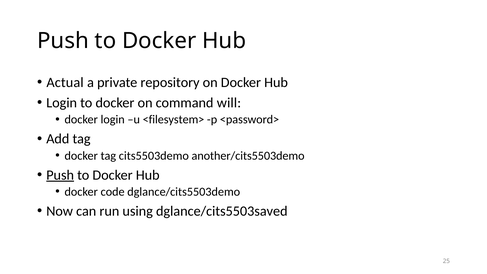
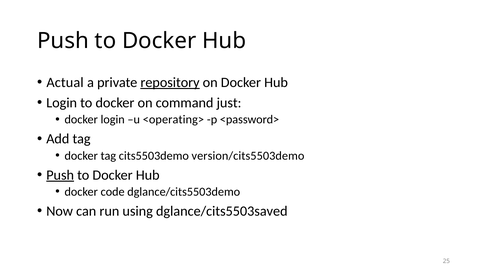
repository underline: none -> present (170, 82)
will: will -> just (229, 103)
<filesystem>: <filesystem> -> <operating> (173, 120)
another/cits5503demo: another/cits5503demo -> version/cits5503demo (248, 156)
